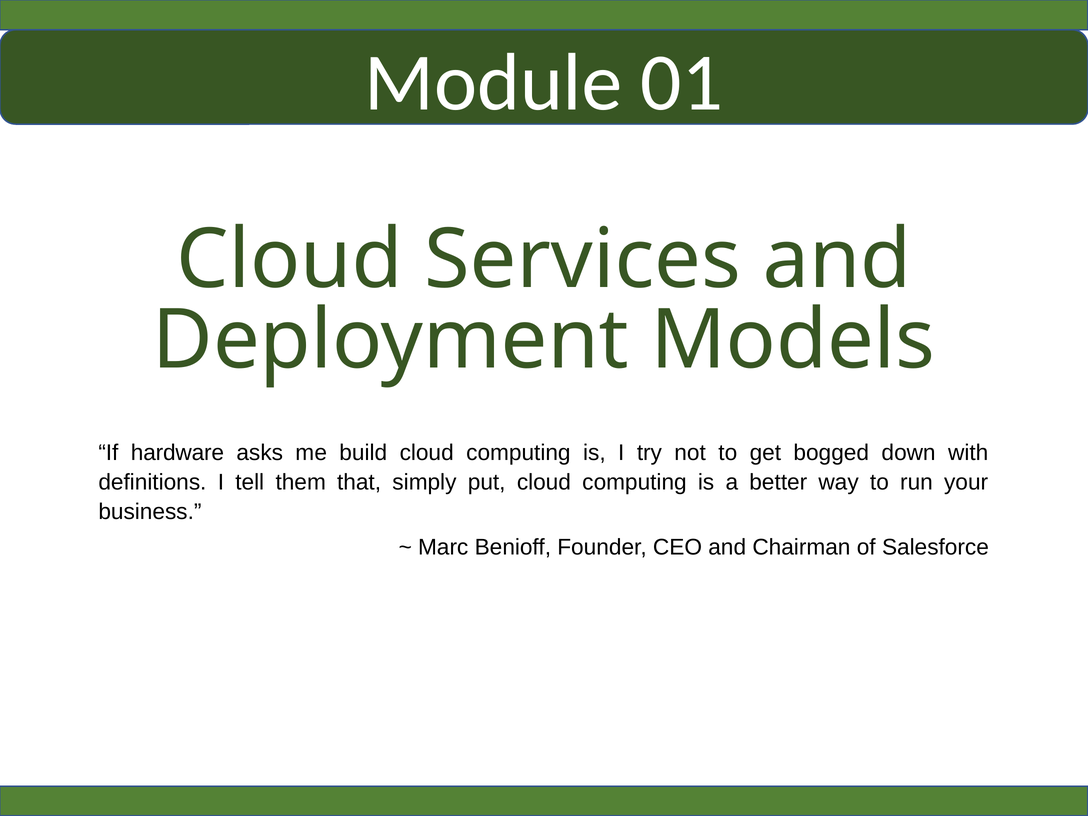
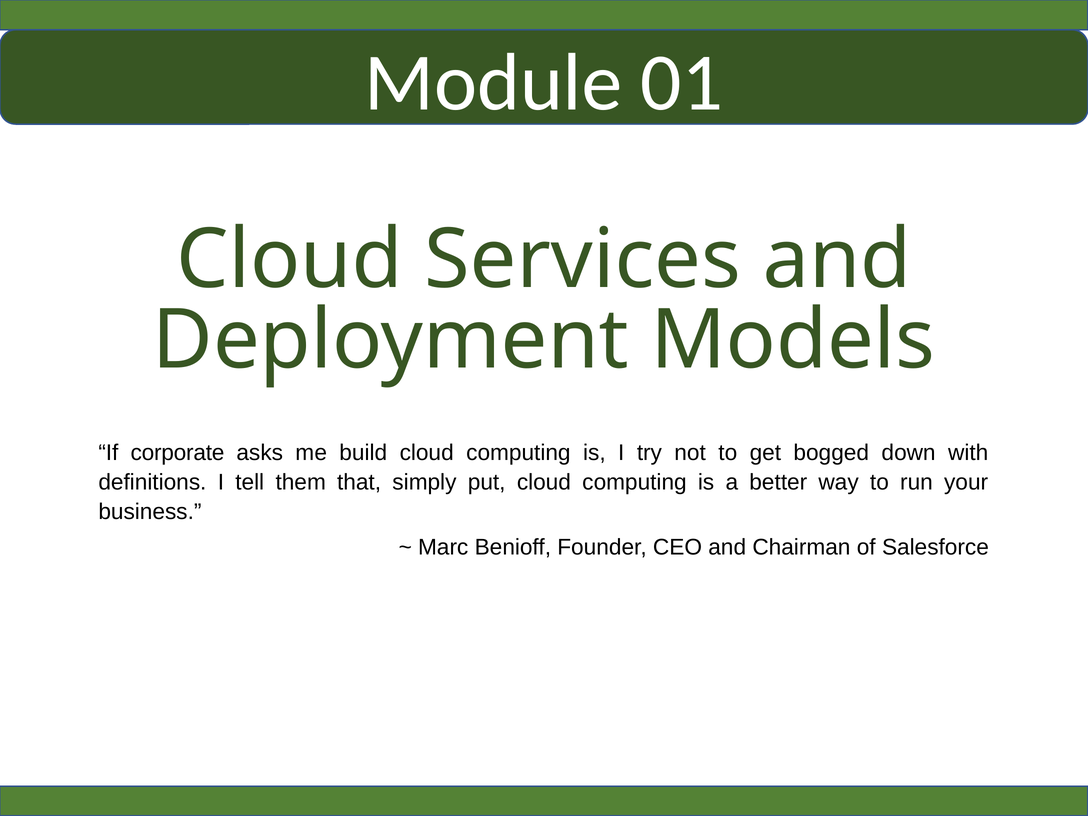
hardware: hardware -> corporate (177, 453)
